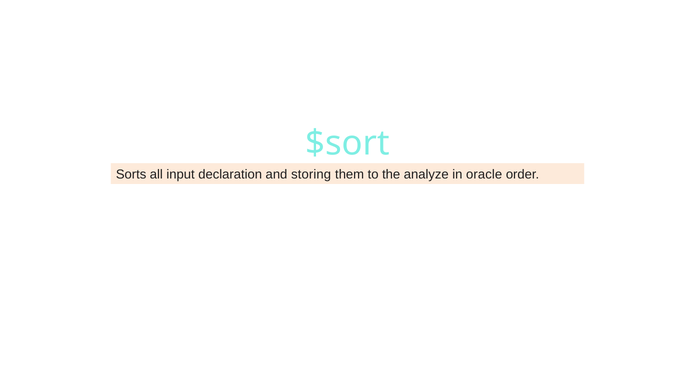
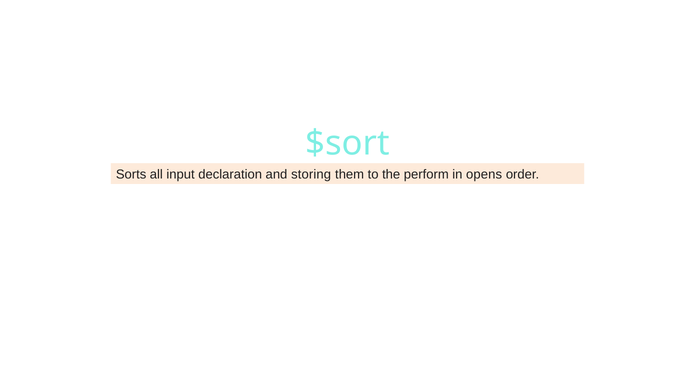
analyze: analyze -> perform (426, 174)
oracle: oracle -> opens (484, 174)
